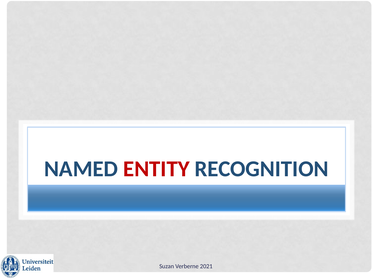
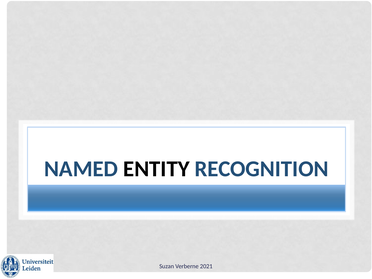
ENTITY colour: red -> black (156, 169)
